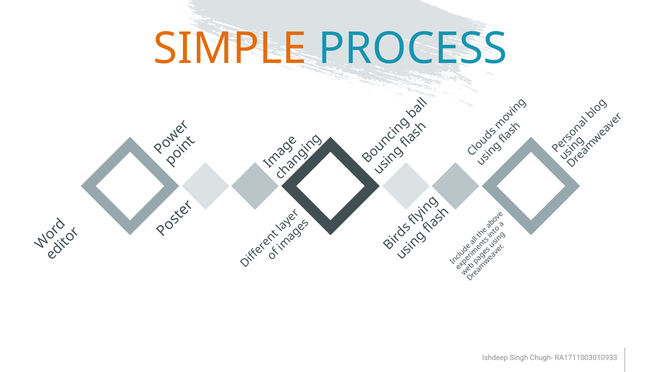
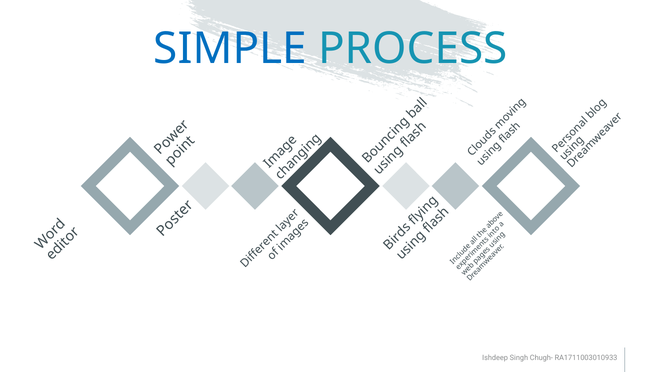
SIMPLE colour: orange -> blue (230, 49)
